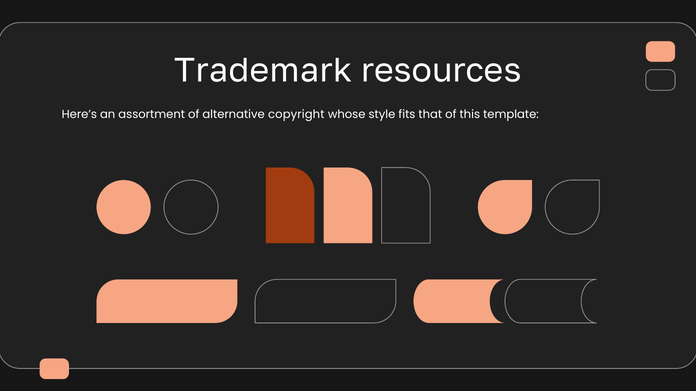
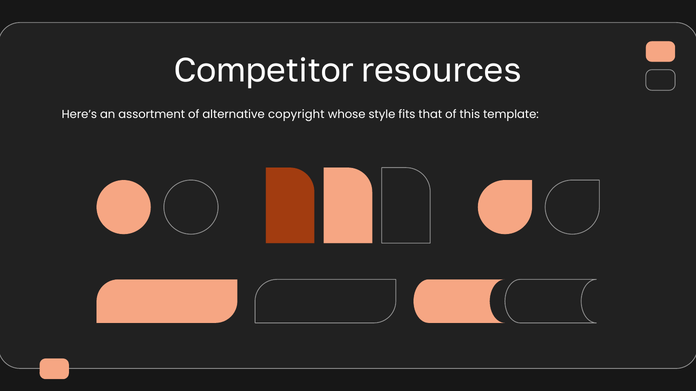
Trademark: Trademark -> Competitor (264, 71)
